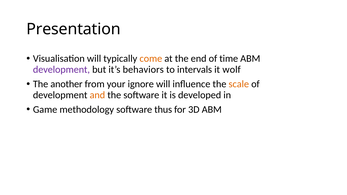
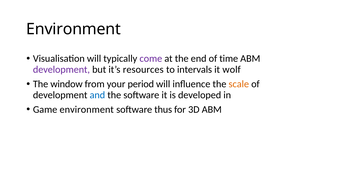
Presentation: Presentation -> Environment (74, 29)
come colour: orange -> purple (151, 59)
behaviors: behaviors -> resources (143, 70)
another: another -> window (66, 84)
ignore: ignore -> period (141, 84)
and colour: orange -> blue (97, 95)
Game methodology: methodology -> environment (87, 110)
